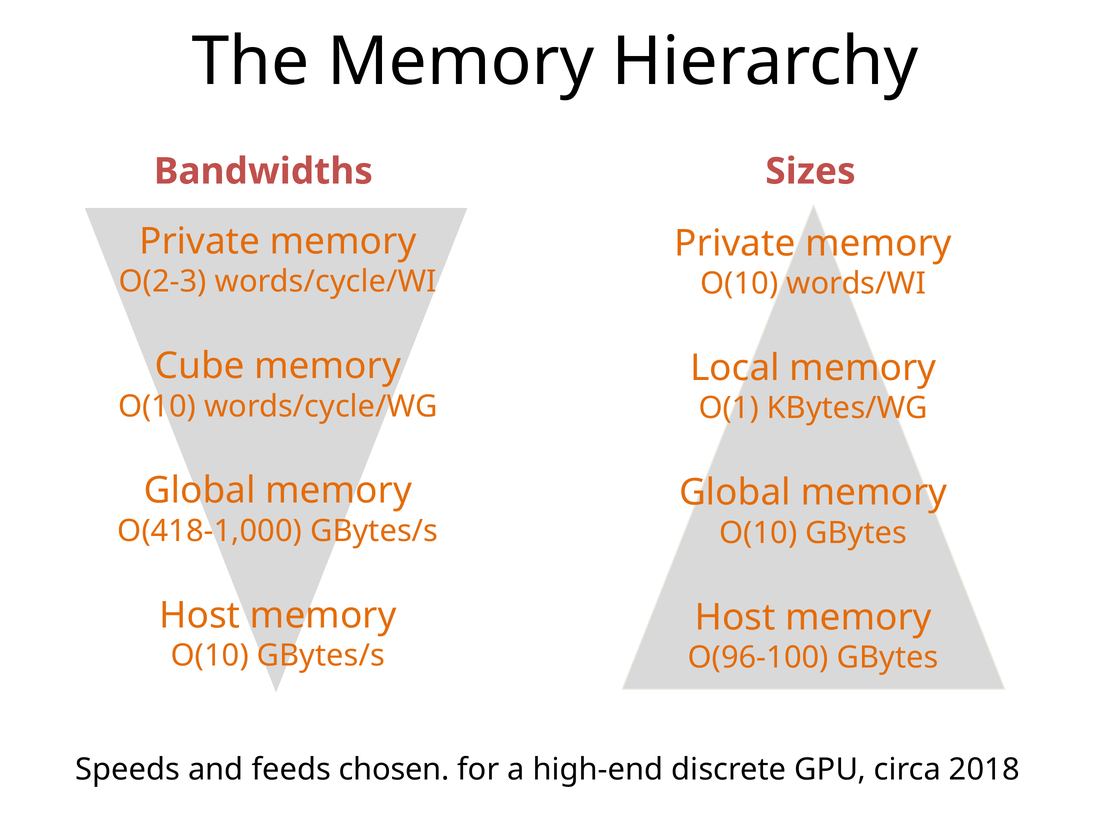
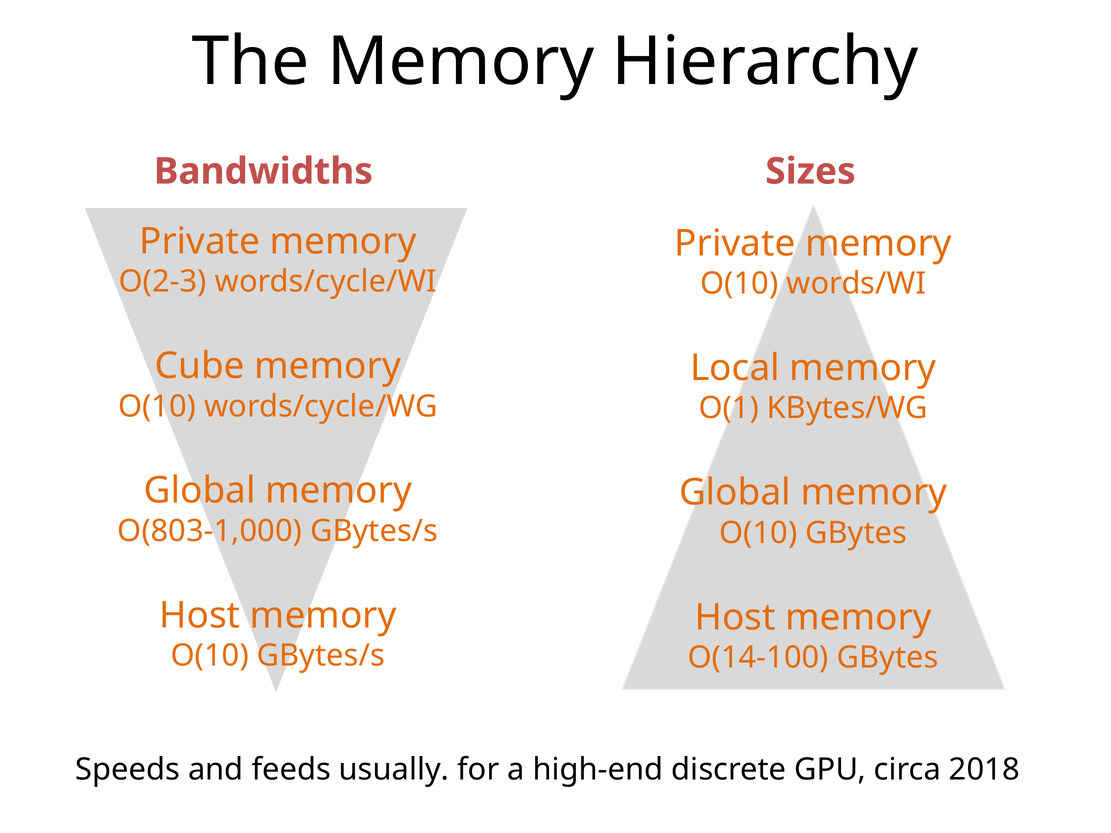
O(418-1,000: O(418-1,000 -> O(803-1,000 (210, 531)
O(96-100: O(96-100 -> O(14-100 (758, 658)
chosen: chosen -> usually (394, 770)
